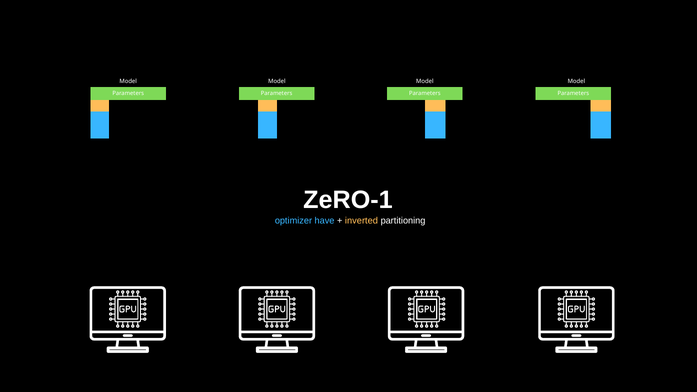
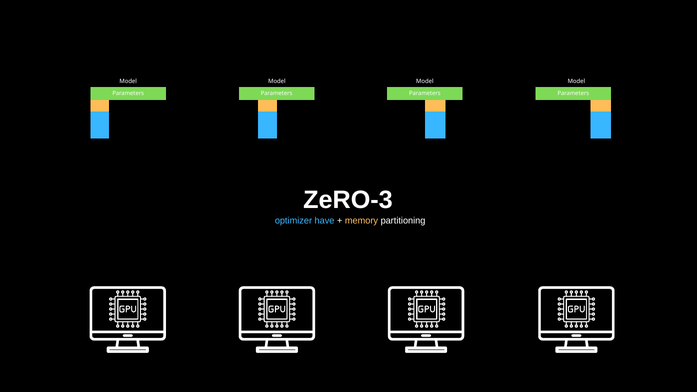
ZeRO-1: ZeRO-1 -> ZeRO-3 (348, 200)
inverted: inverted -> memory (361, 221)
